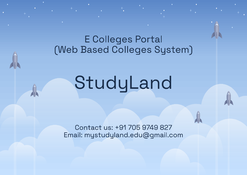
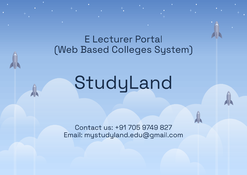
E Colleges: Colleges -> Lecturer (112, 39)
